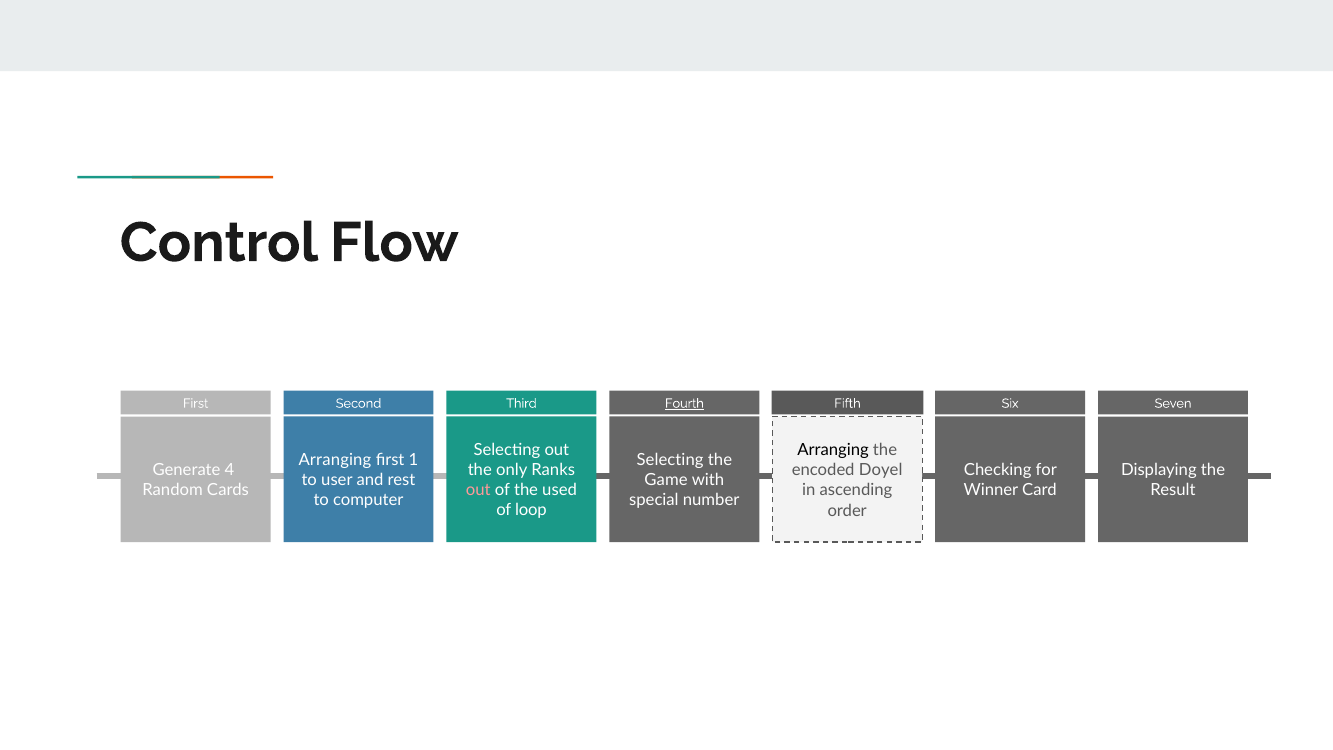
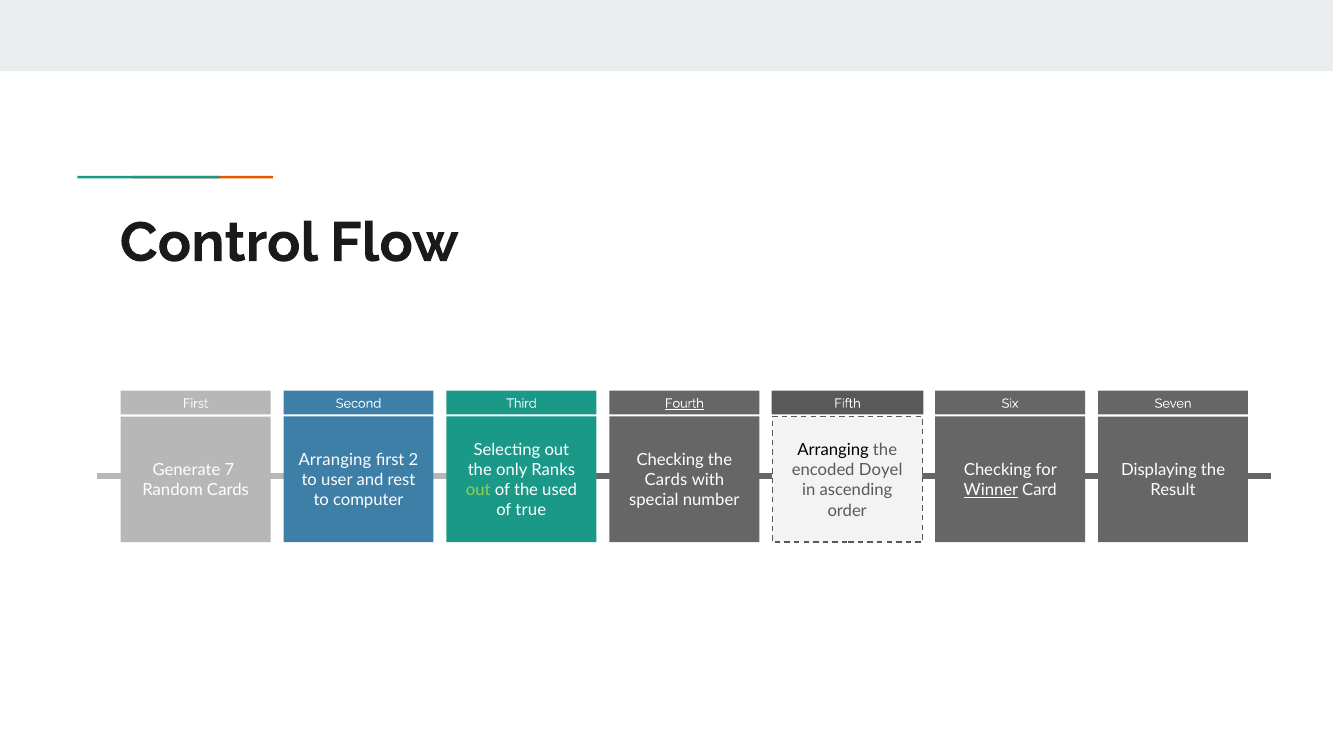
1: 1 -> 2 (414, 460)
Selecting: Selecting -> Checking (670, 460)
4: 4 -> 7 (229, 470)
Game: Game -> Cards (666, 480)
out colour: pink -> light green (478, 490)
Winner underline: none -> present (991, 490)
loop: loop -> true (531, 510)
